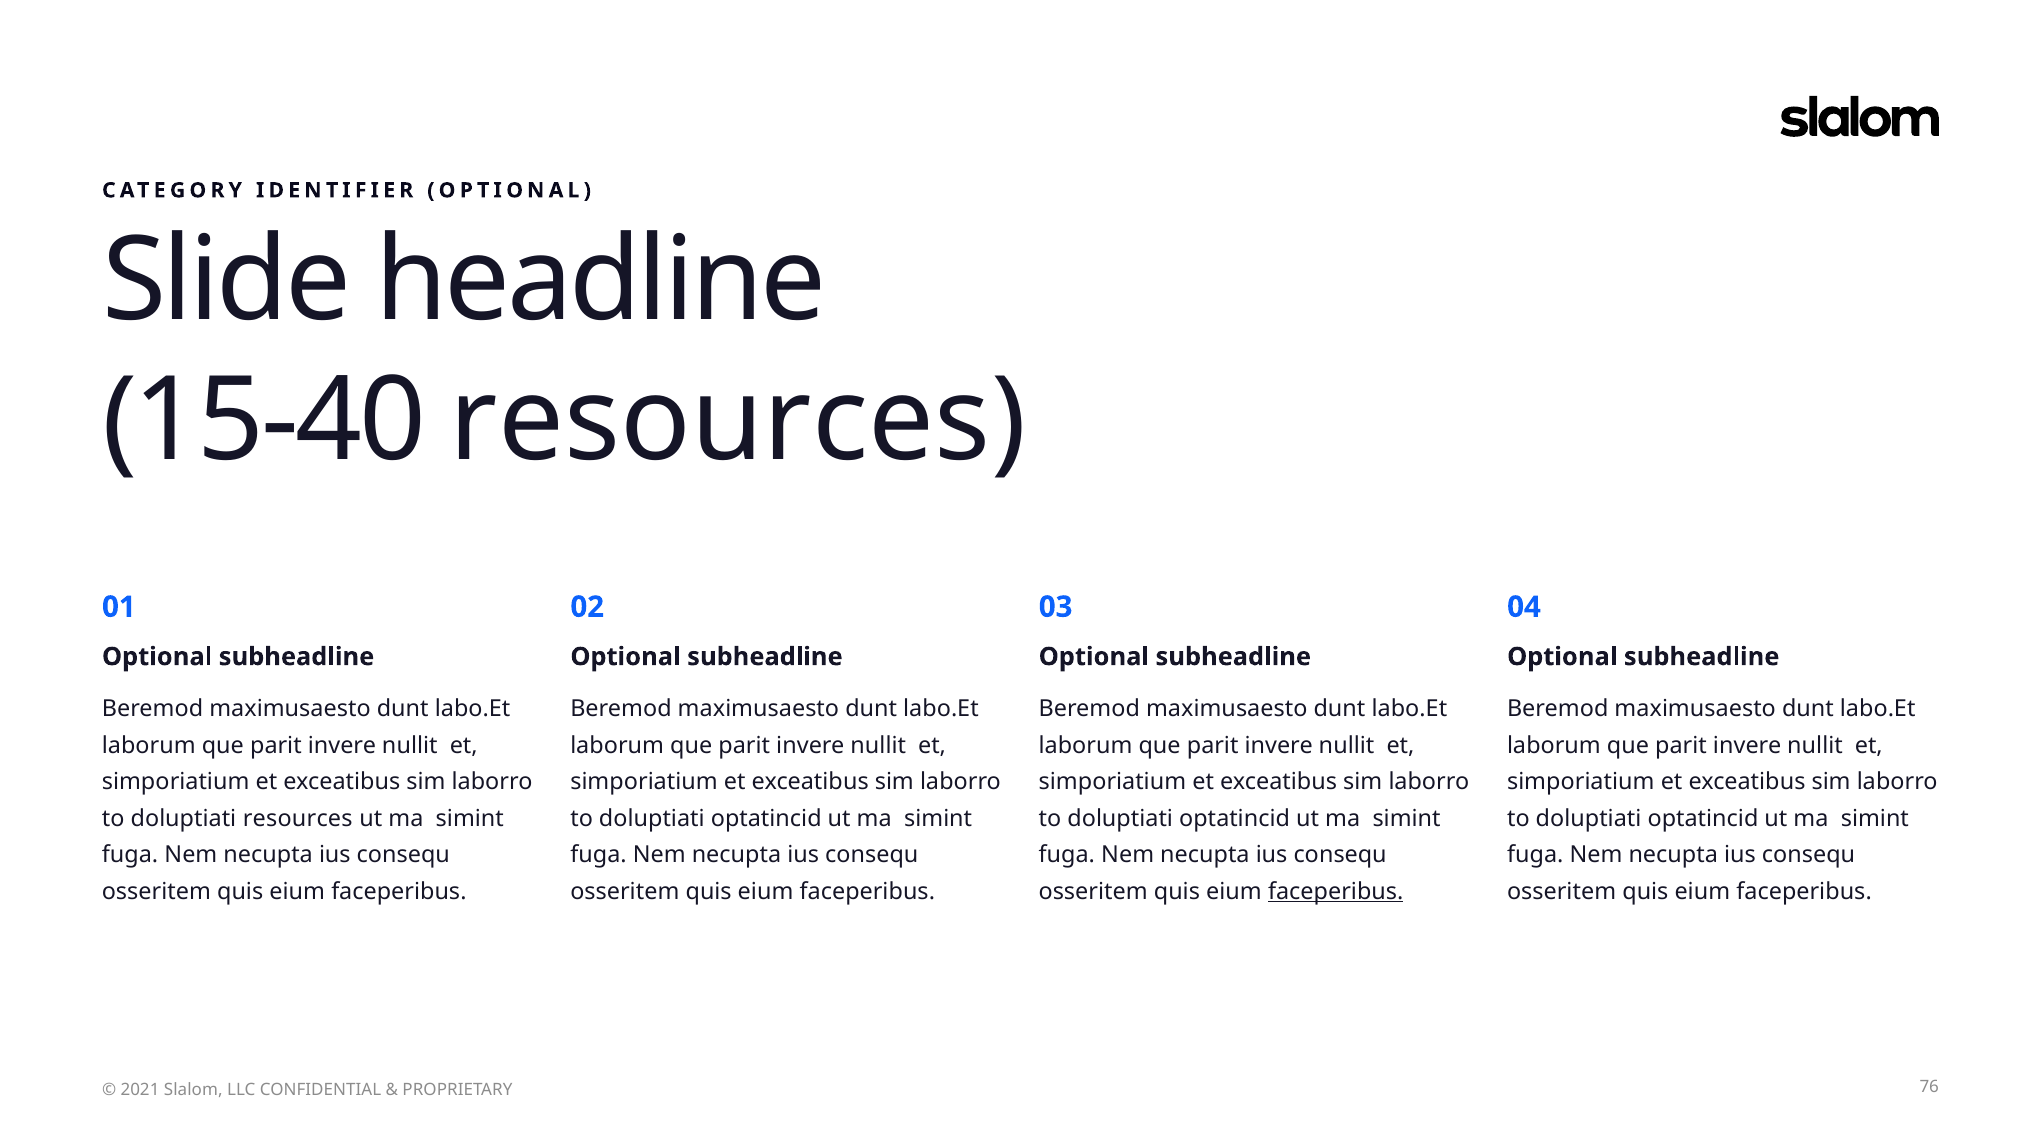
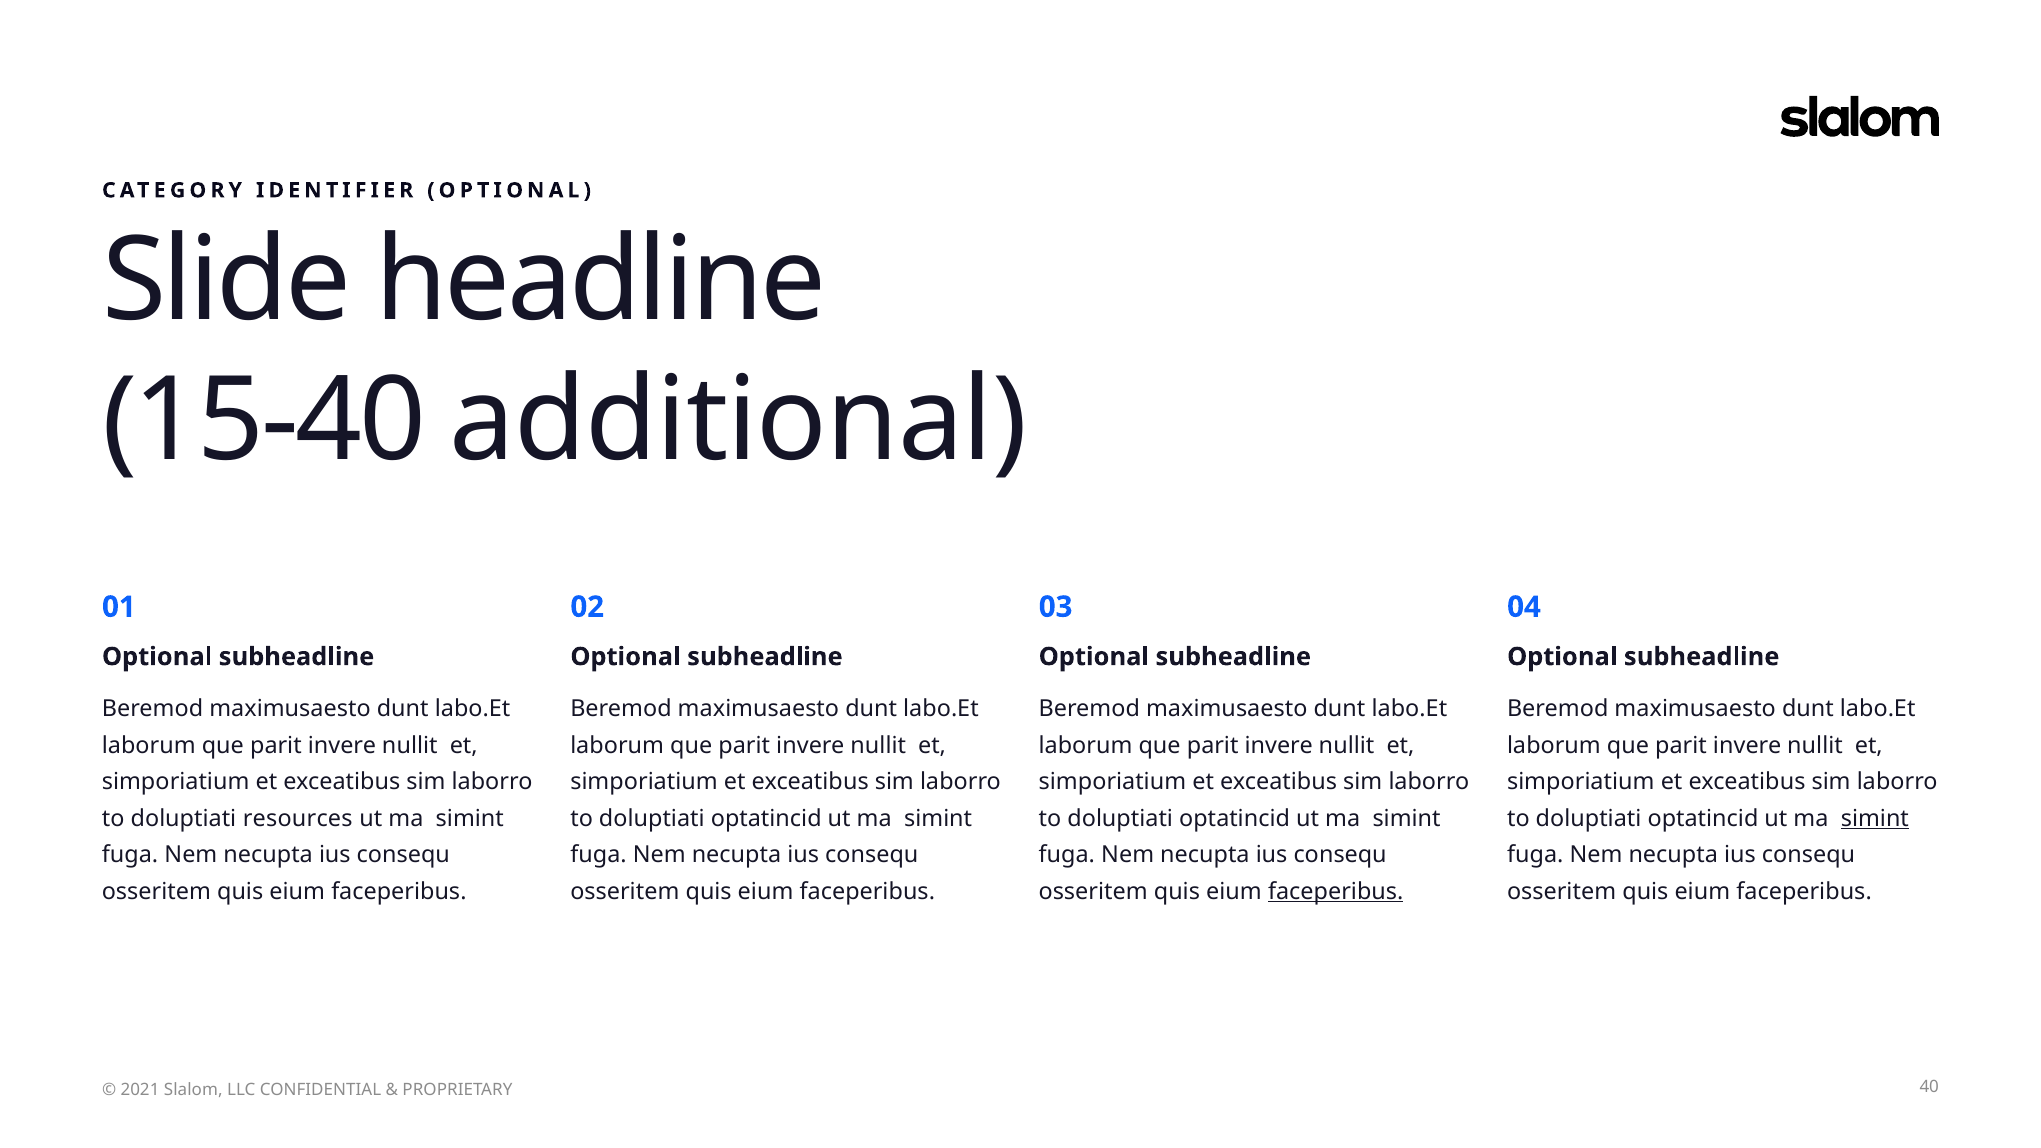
15-40 resources: resources -> additional (739, 421)
simint underline: none -> present (1875, 819)
76: 76 -> 40 (1929, 1087)
